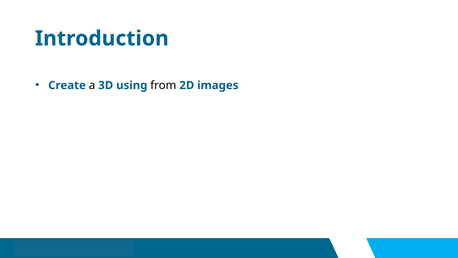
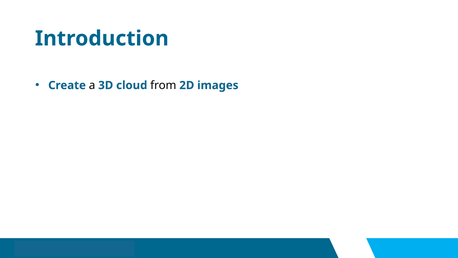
using: using -> cloud (132, 85)
